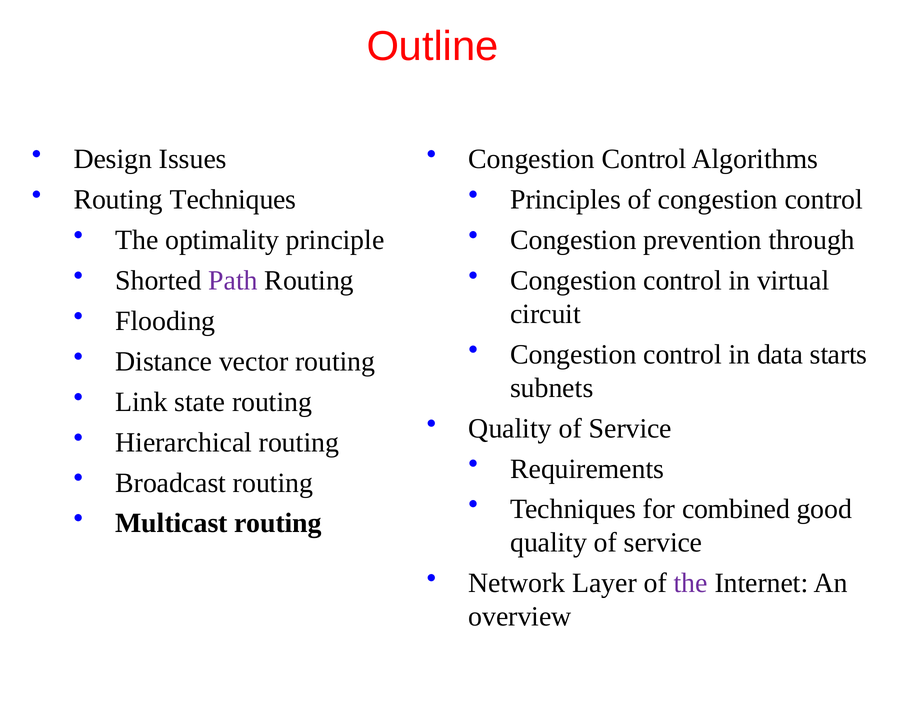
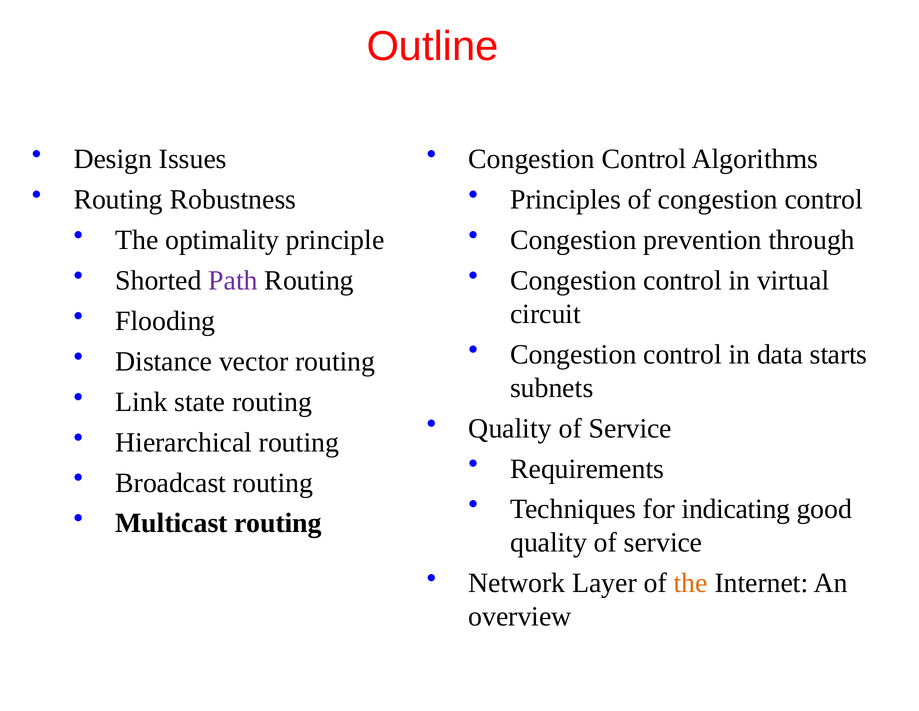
Routing Techniques: Techniques -> Robustness (233, 199)
combined: combined -> indicating (736, 509)
the colour: purple -> orange (691, 582)
